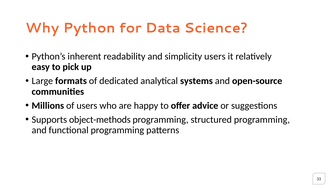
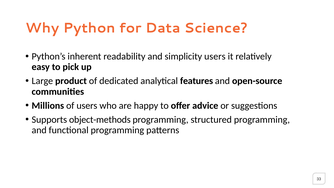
formats: formats -> product (71, 81)
systems: systems -> features (197, 81)
